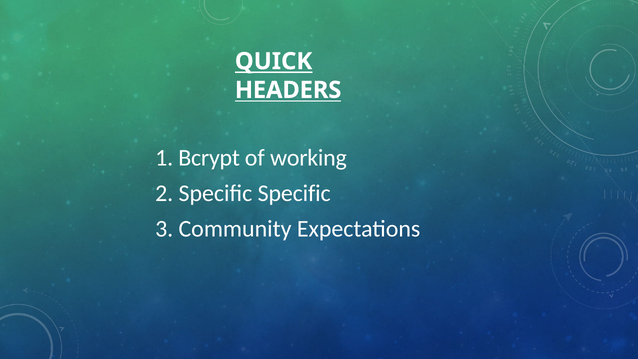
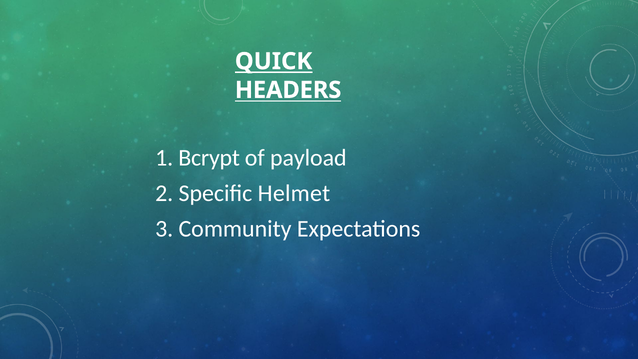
working: working -> payload (308, 158)
Specific Specific: Specific -> Helmet (294, 193)
